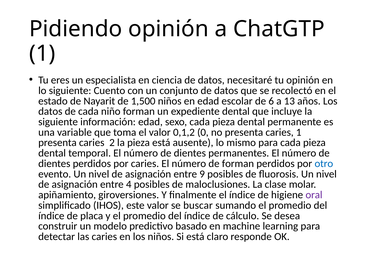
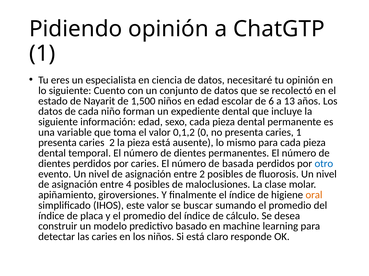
de forman: forman -> basada (238, 164)
entre 9: 9 -> 2 (202, 174)
oral colour: purple -> orange (314, 195)
